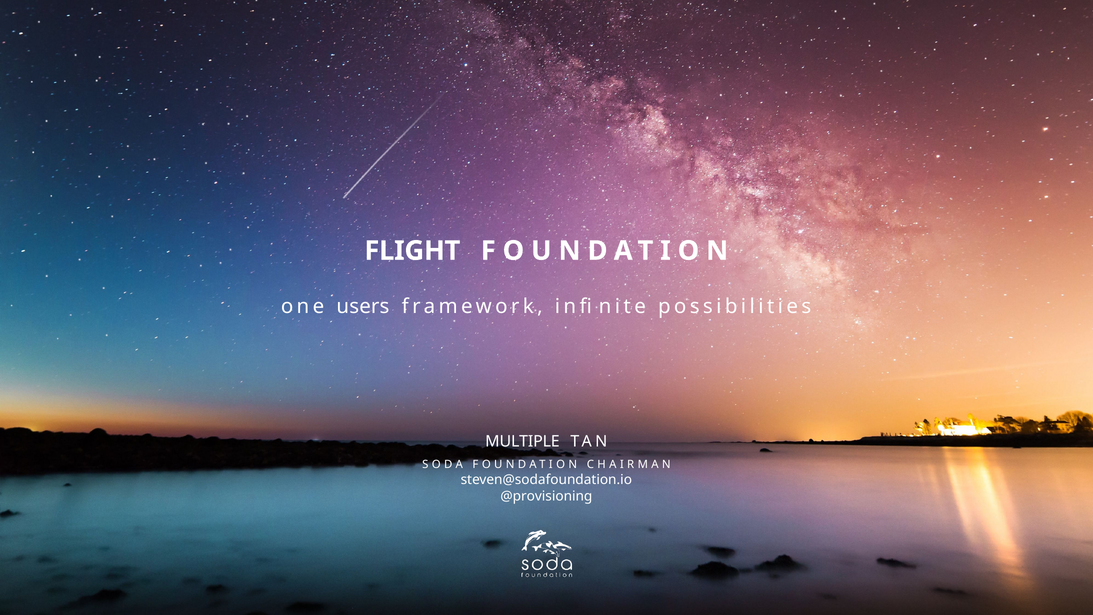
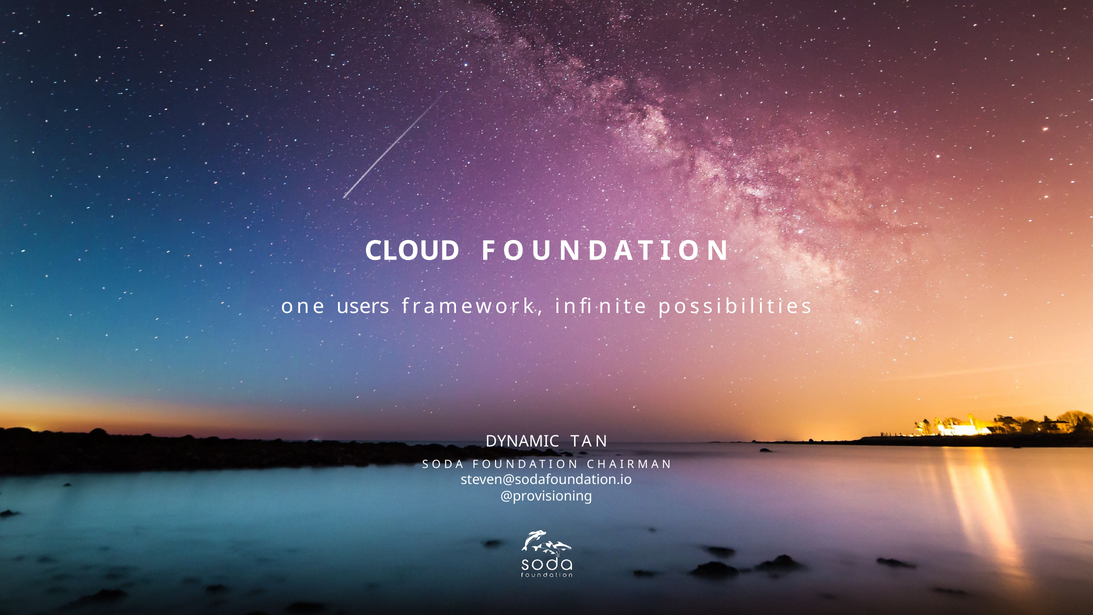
FLIGHT: FLIGHT -> CLOUD (412, 251)
MULTIPLE: MULTIPLE -> DYNAMIC (522, 442)
